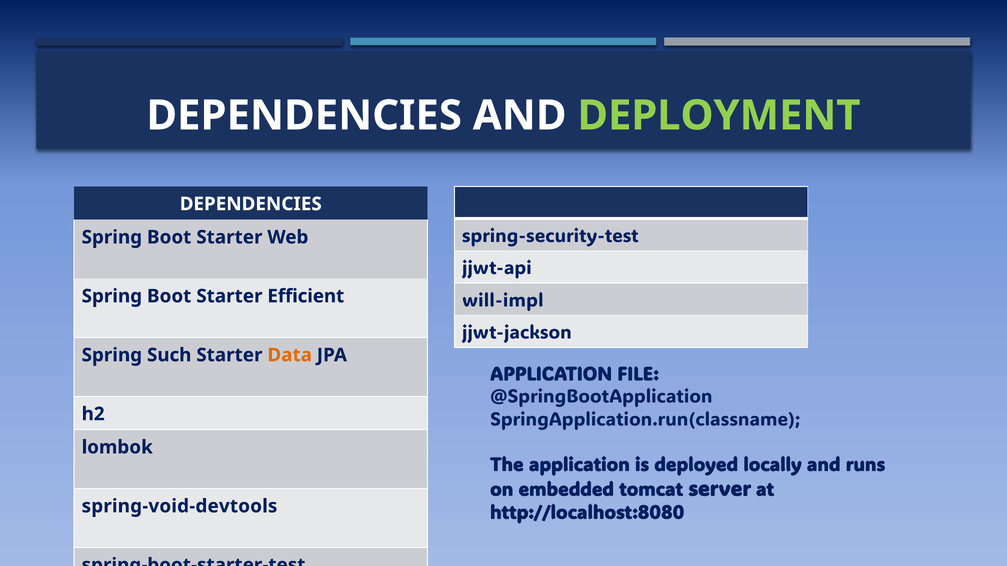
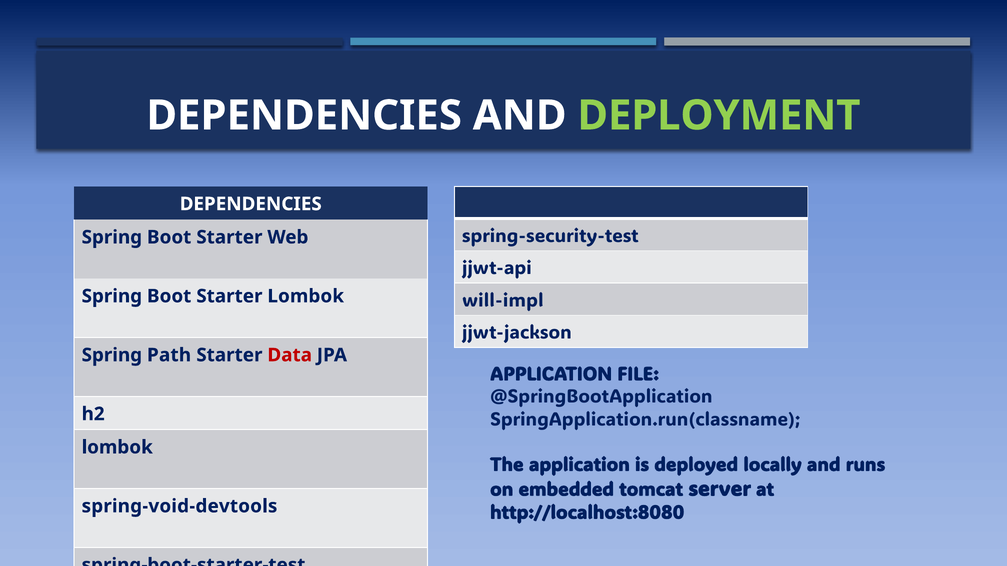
Starter Efficient: Efficient -> Lombok (306, 296)
Such: Such -> Path (169, 355)
Data colour: orange -> red (290, 355)
